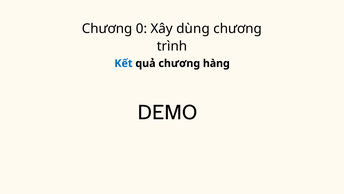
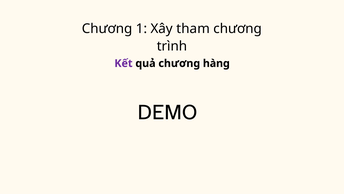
0: 0 -> 1 (142, 29)
dùng: dùng -> tham (193, 29)
Kết colour: blue -> purple (123, 63)
